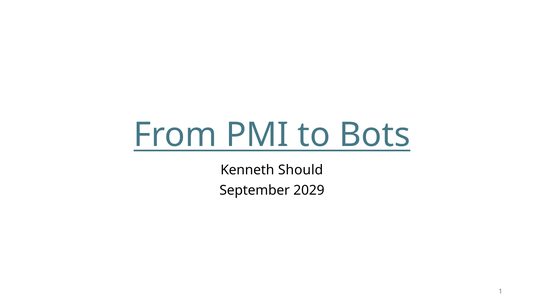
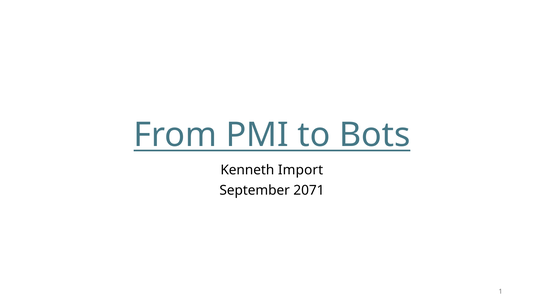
Should: Should -> Import (301, 170)
2029: 2029 -> 2071 (309, 190)
